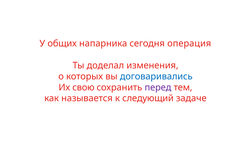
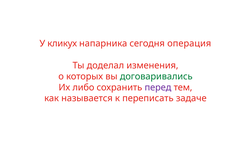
общих: общих -> кликух (62, 44)
договаривались colour: blue -> green (156, 77)
свою: свою -> либо (83, 88)
следующий: следующий -> переписать (148, 98)
